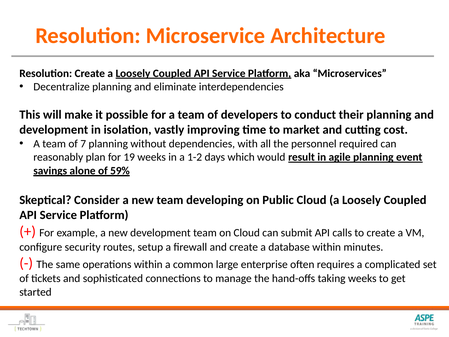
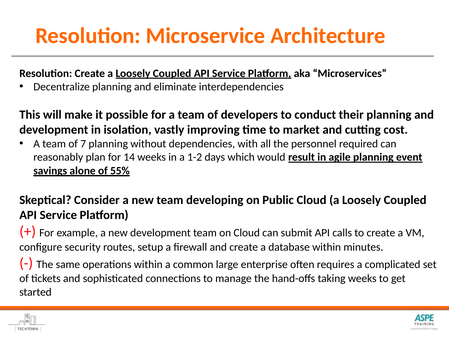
19: 19 -> 14 (129, 157)
59%: 59% -> 55% (120, 171)
